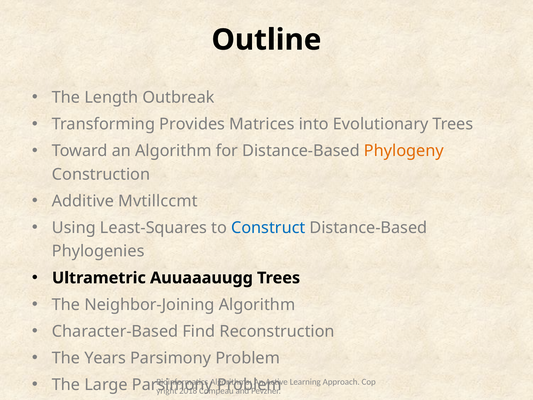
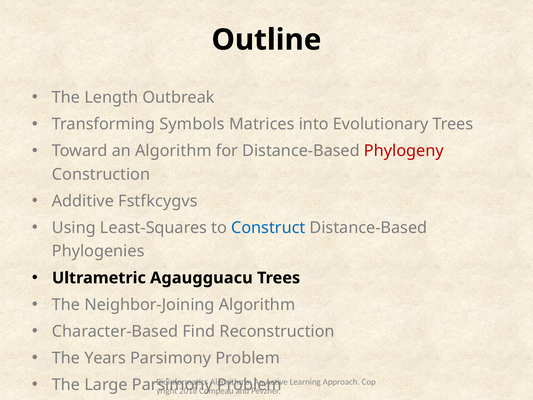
Provides: Provides -> Symbols (192, 124)
Phylogeny colour: orange -> red (404, 151)
Mvtillccmt: Mvtillccmt -> Fstfkcygvs (158, 201)
Auuaaauugg: Auuaaauugg -> Agaugguacu (201, 278)
